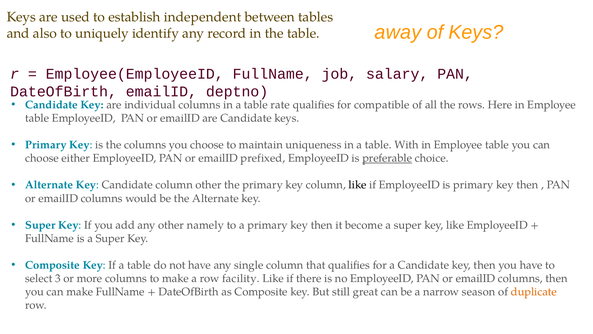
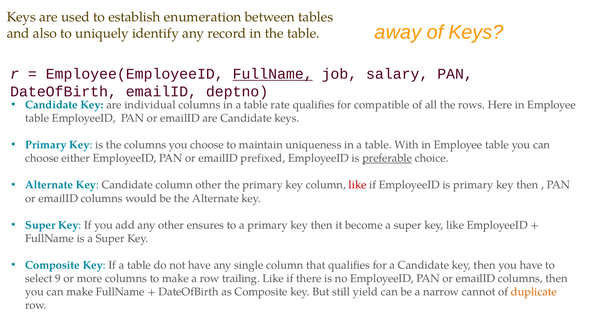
independent: independent -> enumeration (203, 17)
FullName underline: none -> present (273, 74)
like colour: black -> red (358, 185)
namely: namely -> ensures (205, 225)
3: 3 -> 9 (58, 278)
facility: facility -> trailing (241, 278)
great: great -> yield (365, 291)
season: season -> cannot (479, 291)
